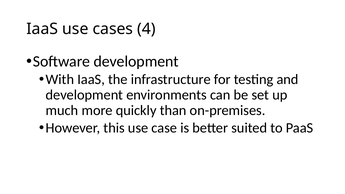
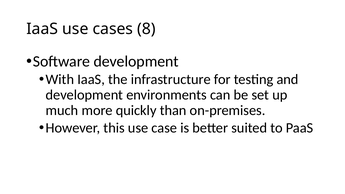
4: 4 -> 8 (146, 29)
